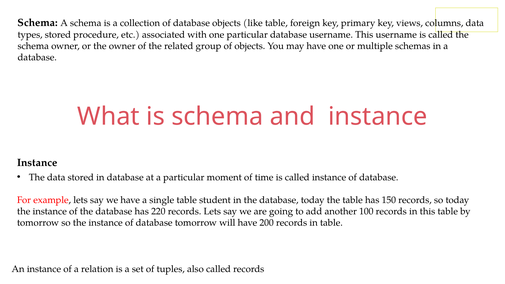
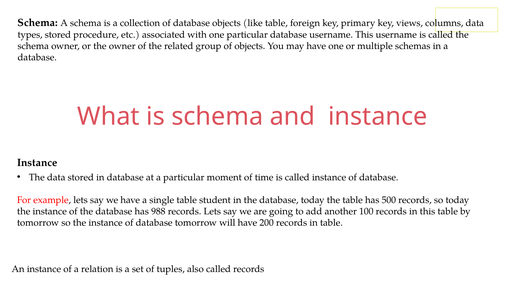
150: 150 -> 500 (389, 200)
220: 220 -> 988 (158, 211)
